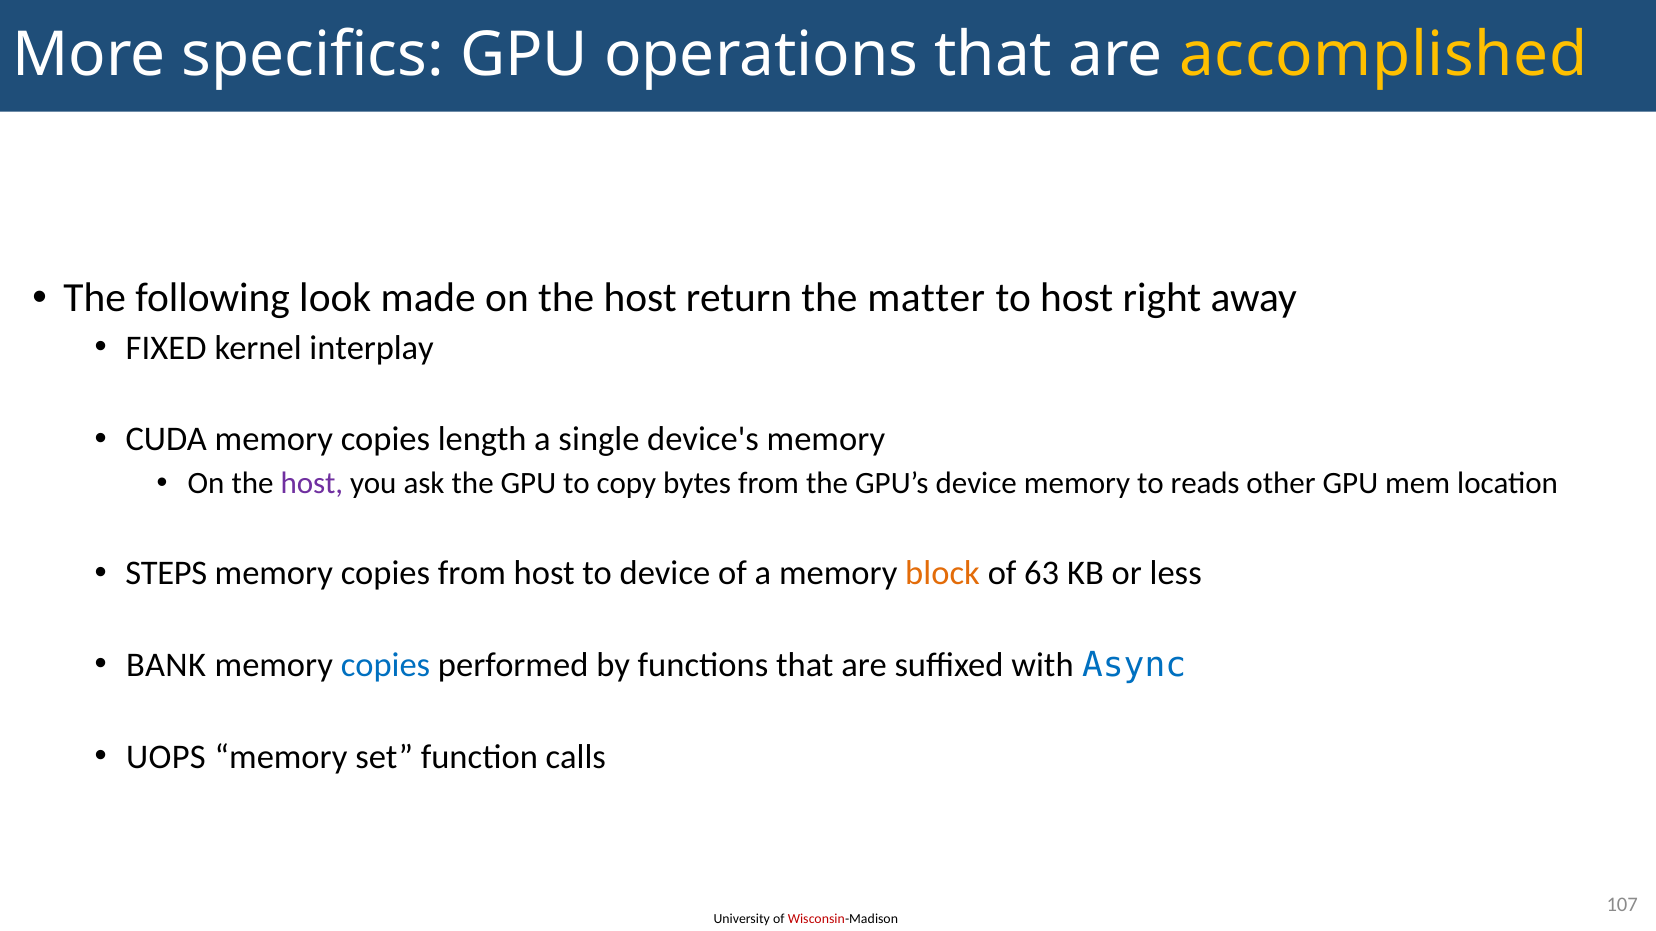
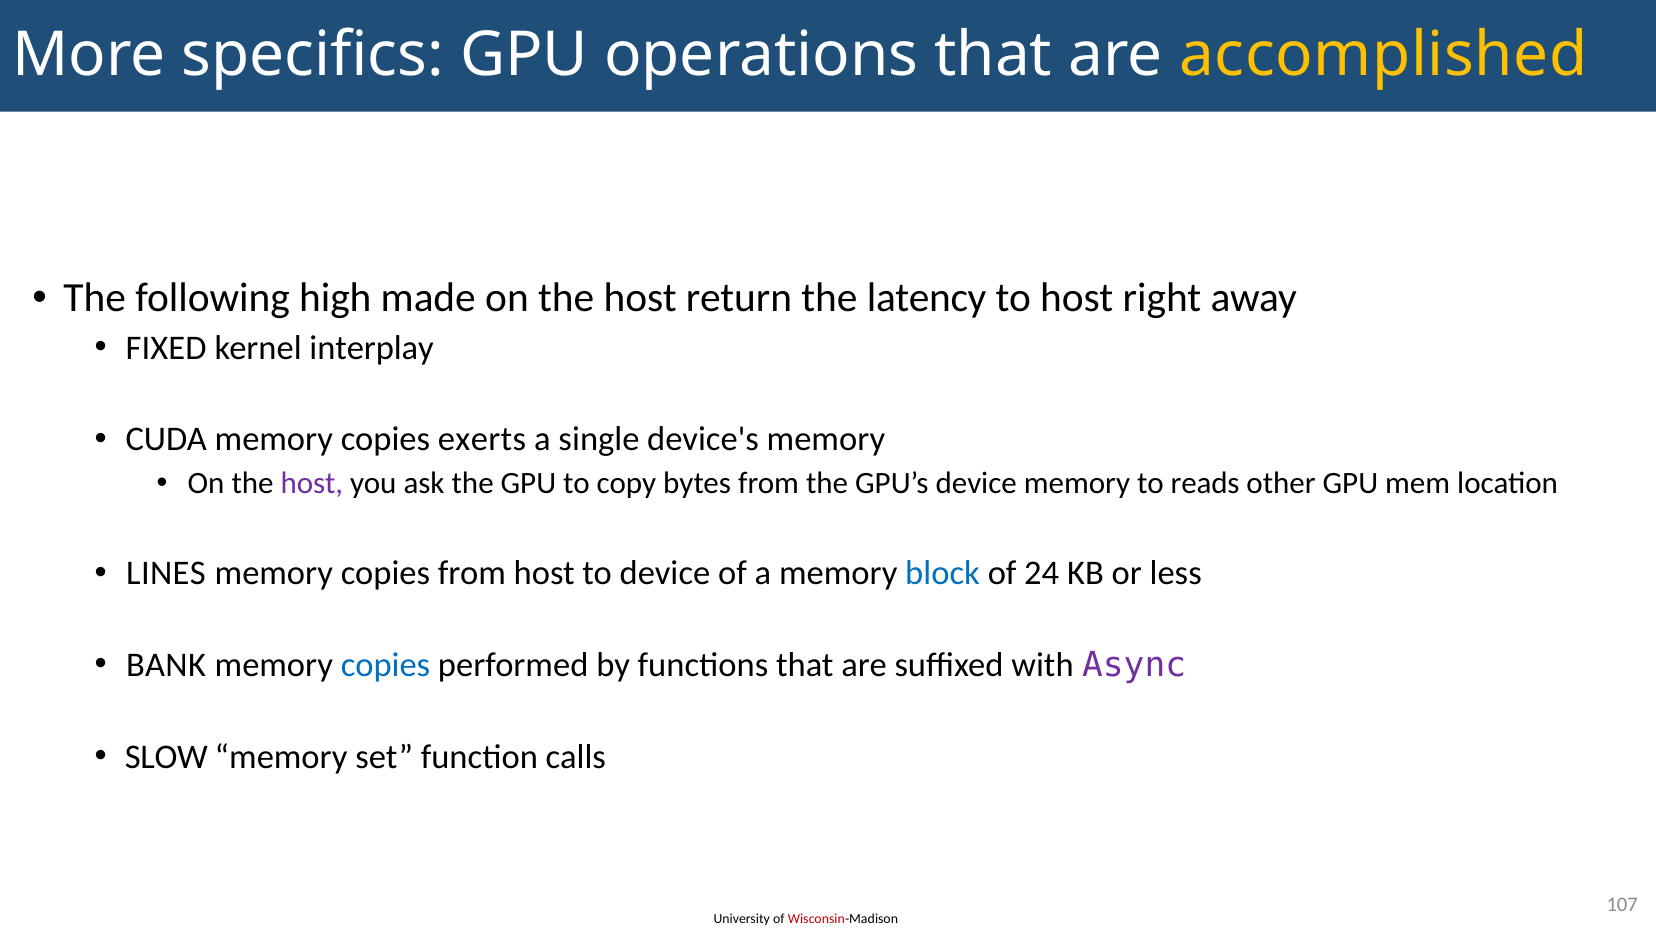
look: look -> high (335, 298)
matter: matter -> latency (927, 298)
length: length -> exerts (482, 440)
STEPS: STEPS -> LINES (166, 574)
block colour: orange -> blue (943, 574)
63: 63 -> 24 (1042, 574)
Async colour: blue -> purple (1134, 665)
UOPS: UOPS -> SLOW (166, 757)
